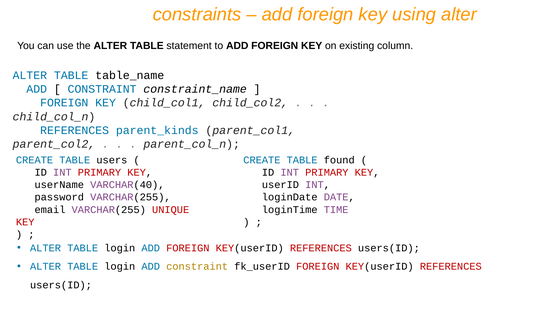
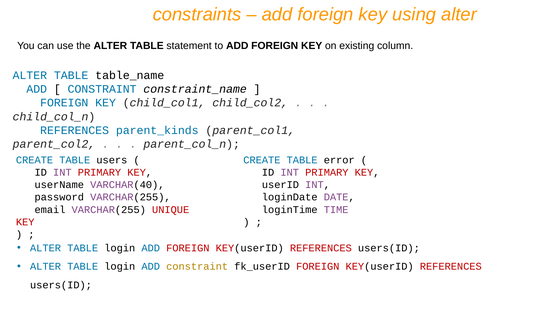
found: found -> error (339, 160)
